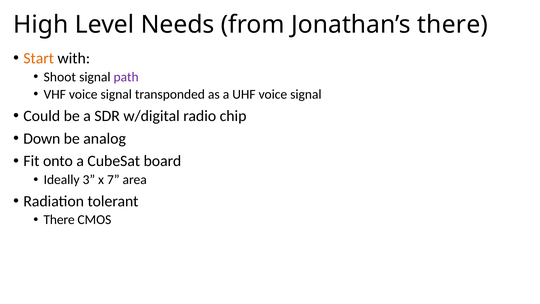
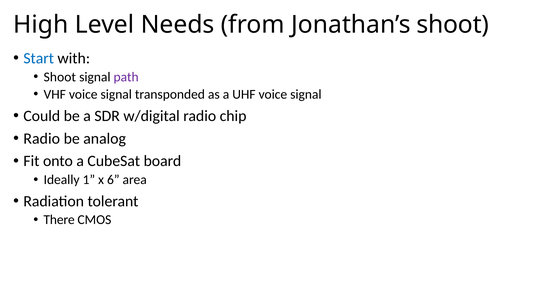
Jonathan’s there: there -> shoot (453, 25)
Start colour: orange -> blue (39, 58)
Down: Down -> Radio (42, 138)
3: 3 -> 1 (89, 180)
7: 7 -> 6 (113, 180)
